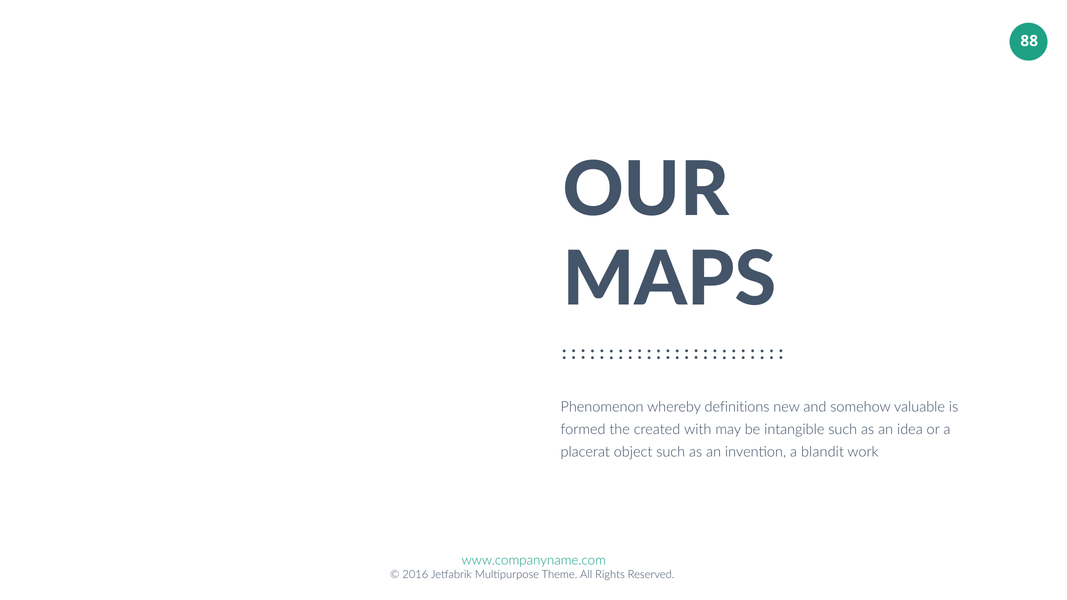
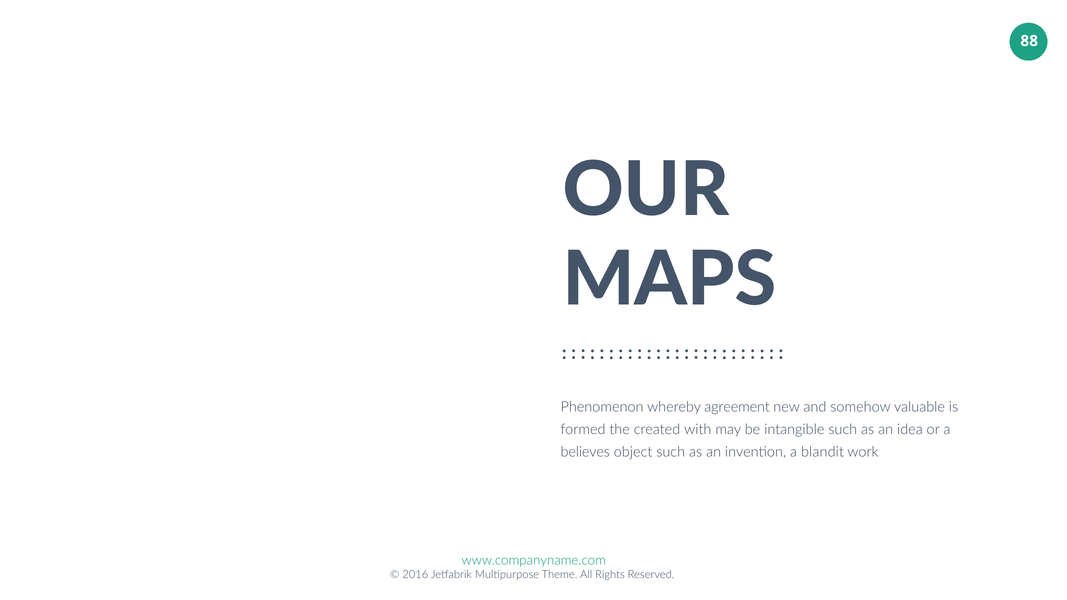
definitions: definitions -> agreement (737, 407)
placerat: placerat -> believes (585, 452)
